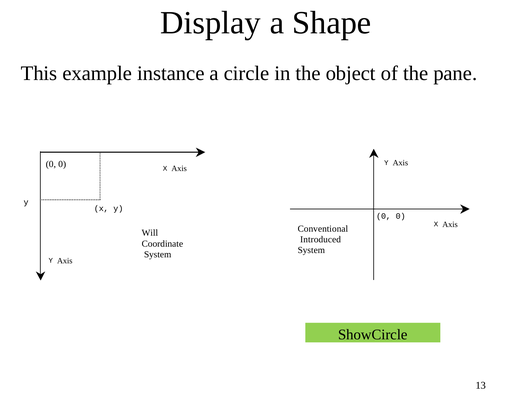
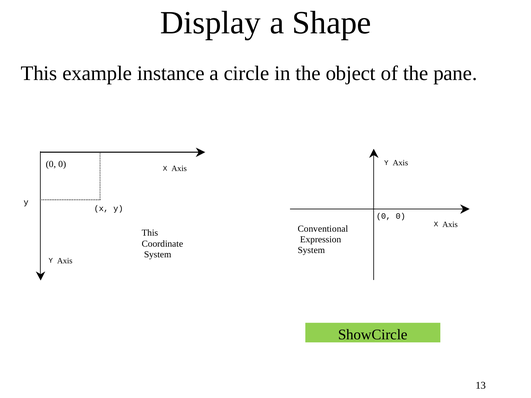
Will: Will -> This (150, 233)
Introduced: Introduced -> Expression (321, 240)
